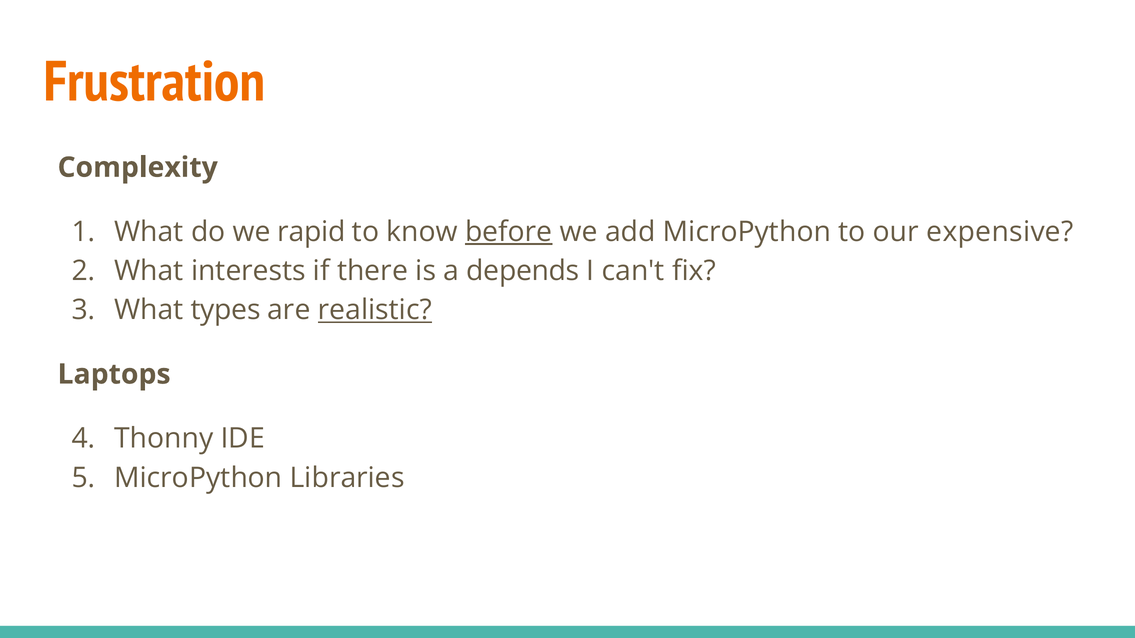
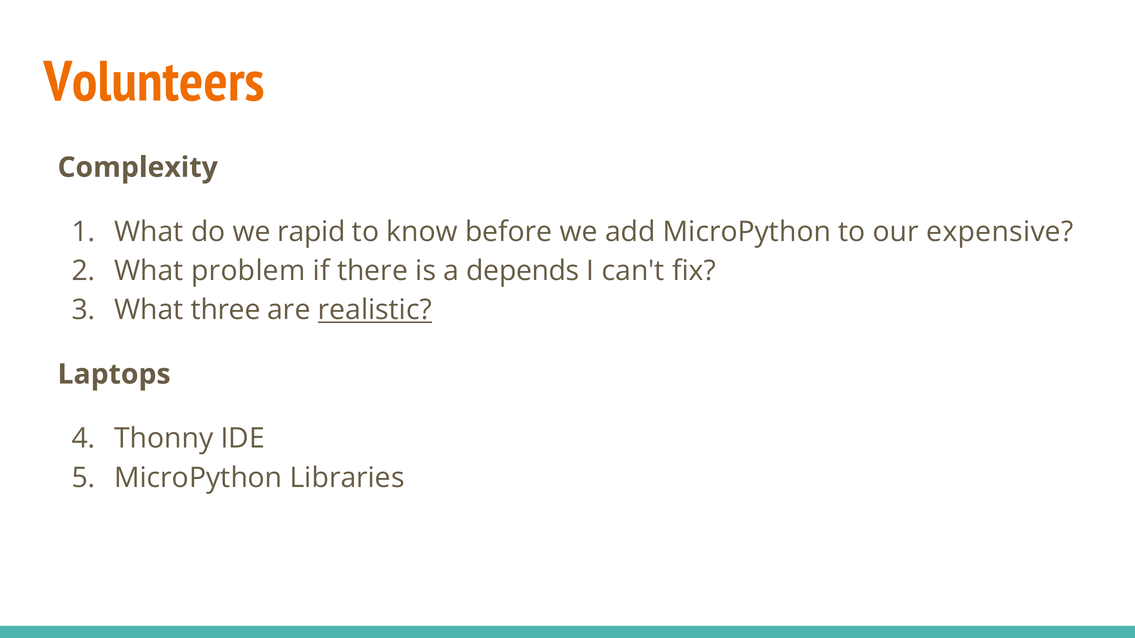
Frustration: Frustration -> Volunteers (154, 82)
before underline: present -> none (509, 232)
interests: interests -> problem (248, 271)
types: types -> three (226, 310)
